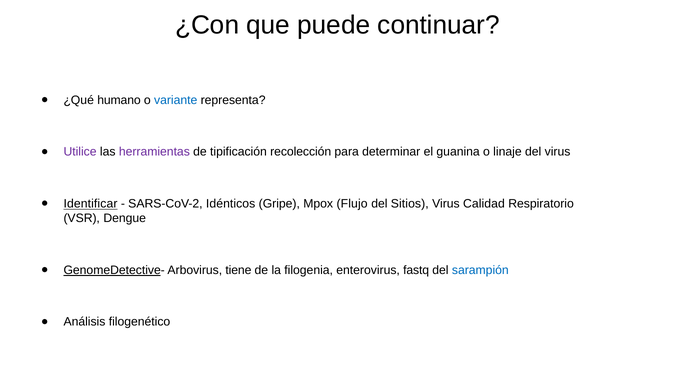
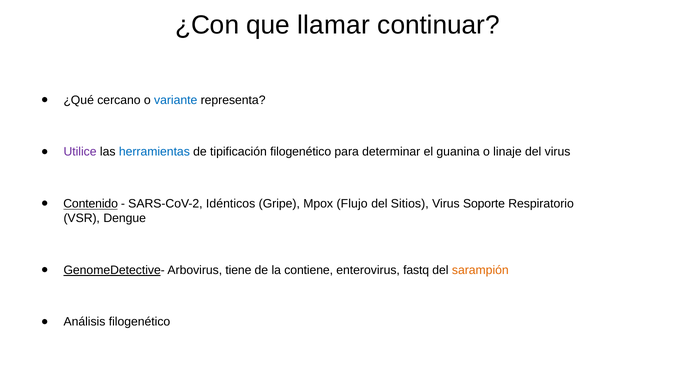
puede: puede -> llamar (334, 25)
humano: humano -> cercano (119, 100)
herramientas colour: purple -> blue (154, 152)
tipificación recolección: recolección -> filogenético (301, 152)
Identificar: Identificar -> Contenido (91, 204)
Calidad: Calidad -> Soporte (484, 204)
filogenia: filogenia -> contiene (309, 270)
sarampión colour: blue -> orange (480, 270)
